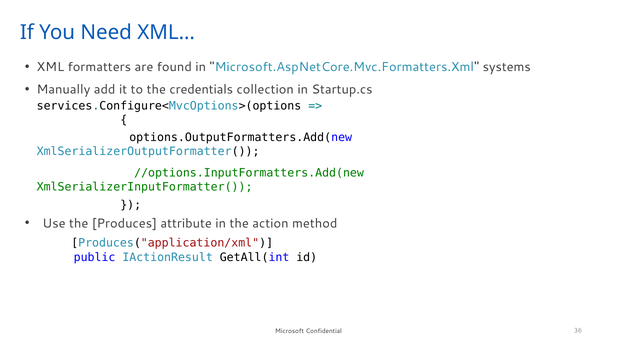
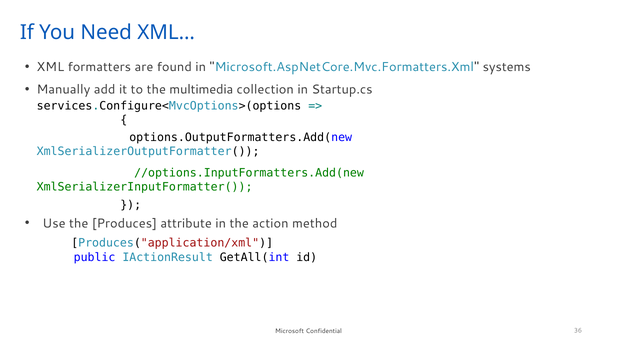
credentials: credentials -> multimedia (201, 89)
